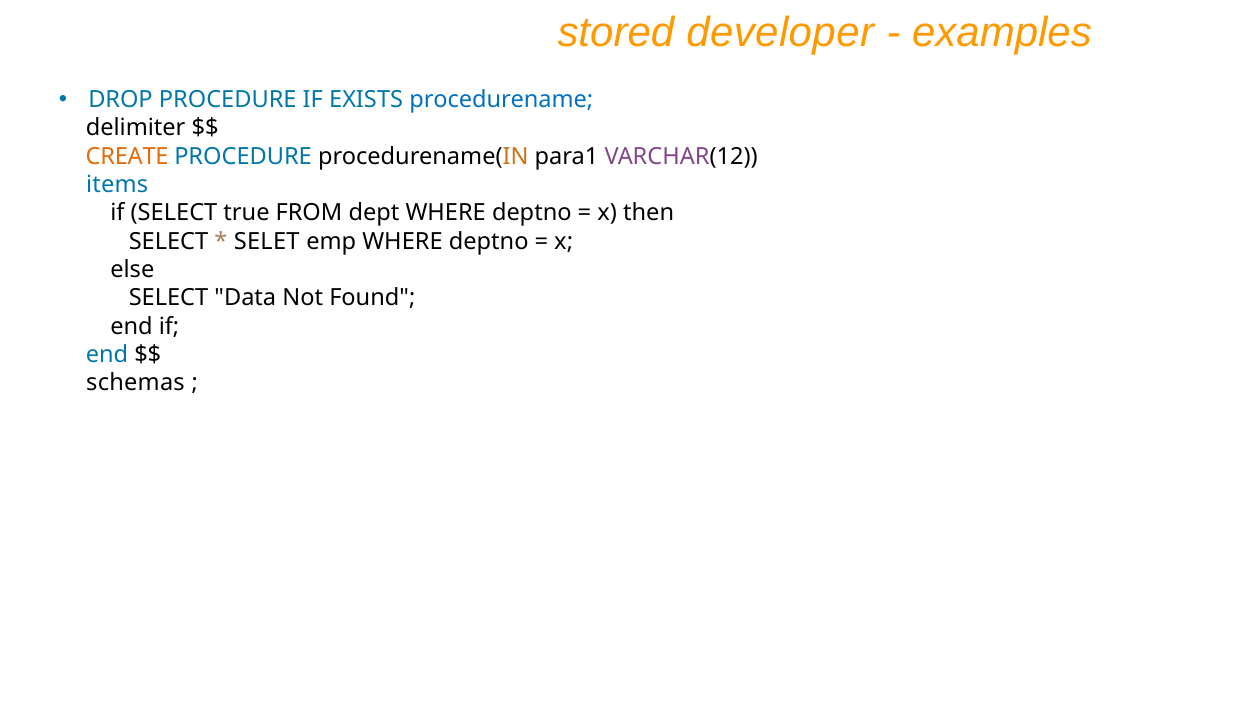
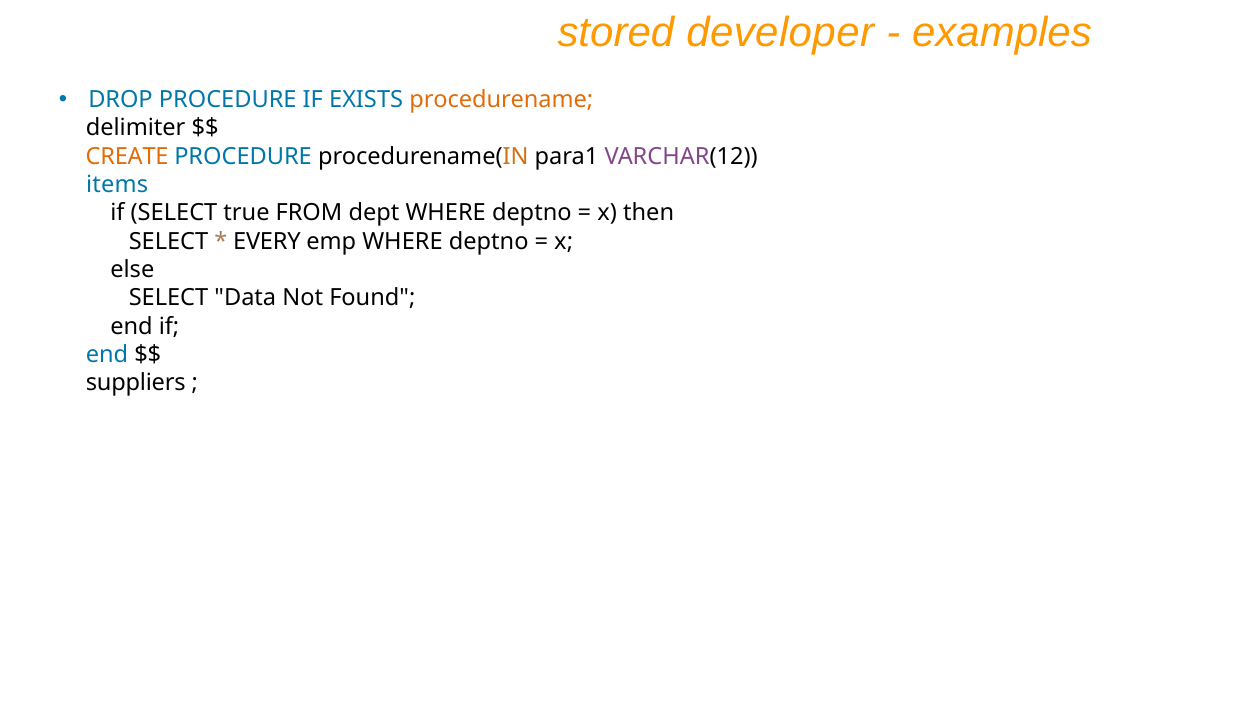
procedurename colour: blue -> orange (501, 100)
SELET: SELET -> EVERY (267, 241)
schemas: schemas -> suppliers (136, 383)
